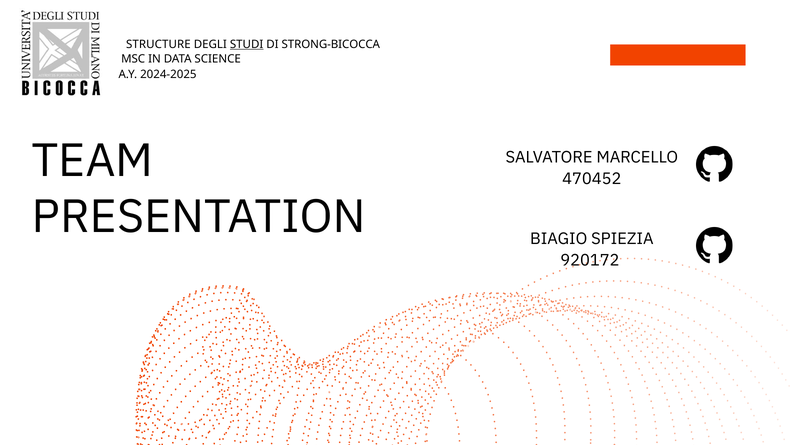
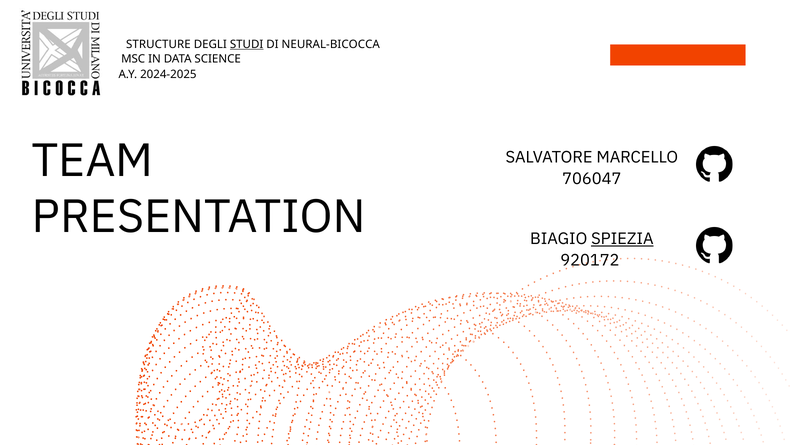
STRONG-BICOCCA: STRONG-BICOCCA -> NEURAL-BICOCCA (331, 44)
470452: 470452 -> 706047 (592, 179)
SPIEZIA underline: none -> present (622, 238)
